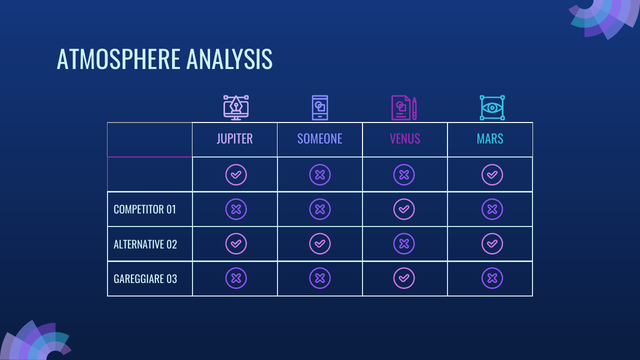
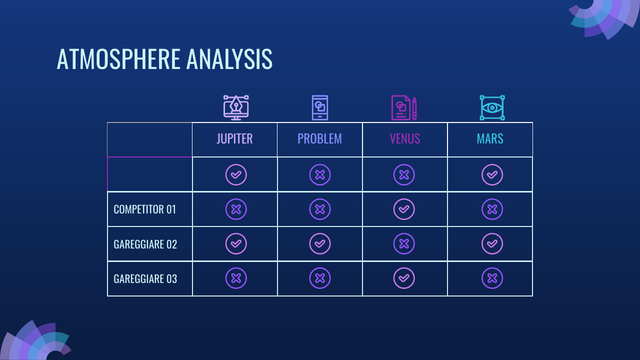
SOMEONE: SOMEONE -> PROBLEM (320, 140)
ALTERNATIVE: ALTERNATIVE -> GAREGGIARE (139, 245)
